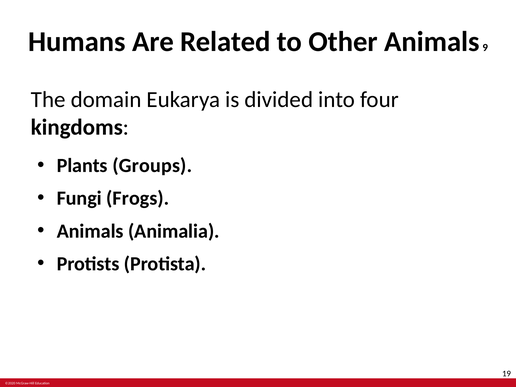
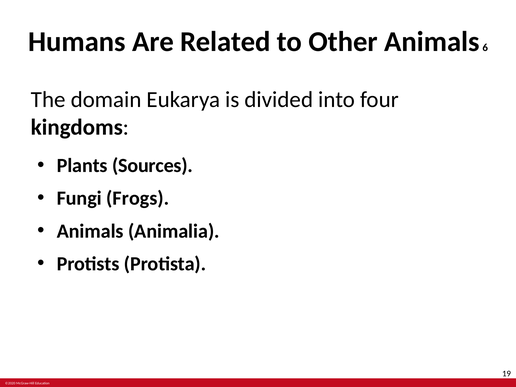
9: 9 -> 6 (485, 47)
Groups: Groups -> Sources (152, 166)
